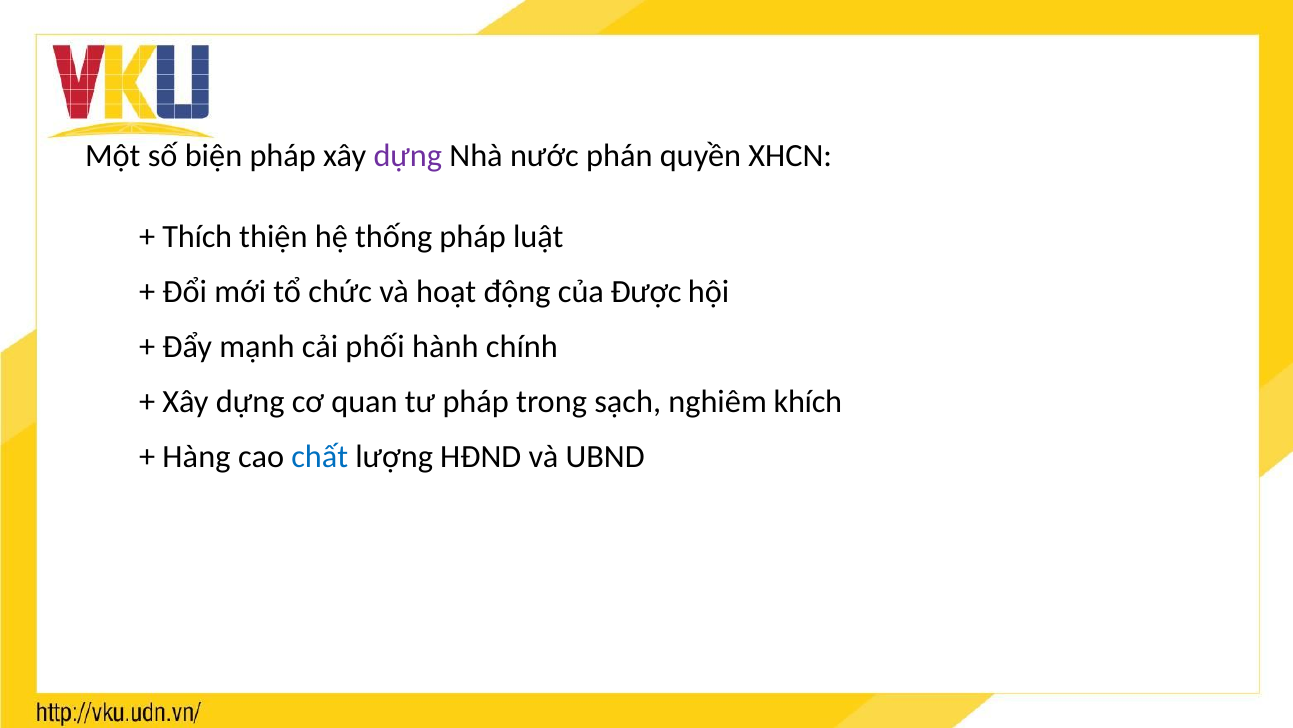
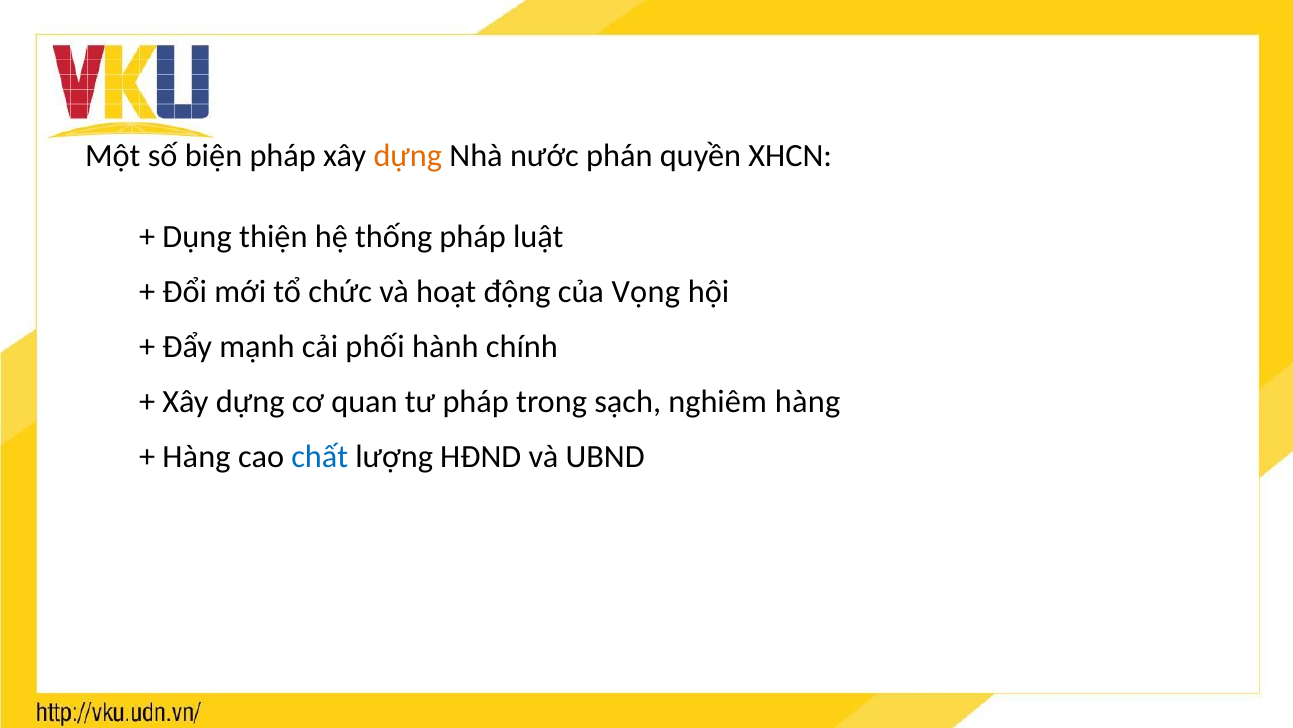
dựng colour: purple -> orange (408, 156)
Thích: Thích -> Dụng (197, 237)
Được: Được -> Vọng (646, 292)
nghiêm khích: khích -> hàng (808, 401)
